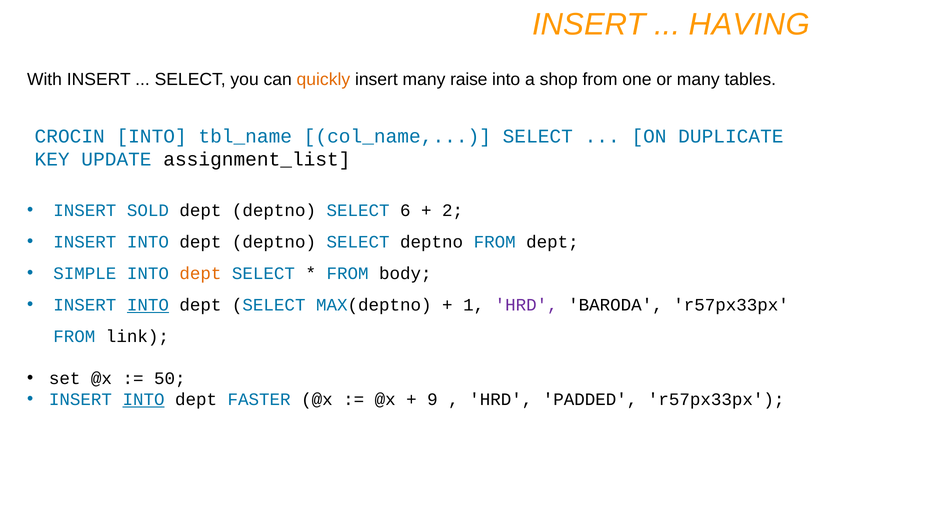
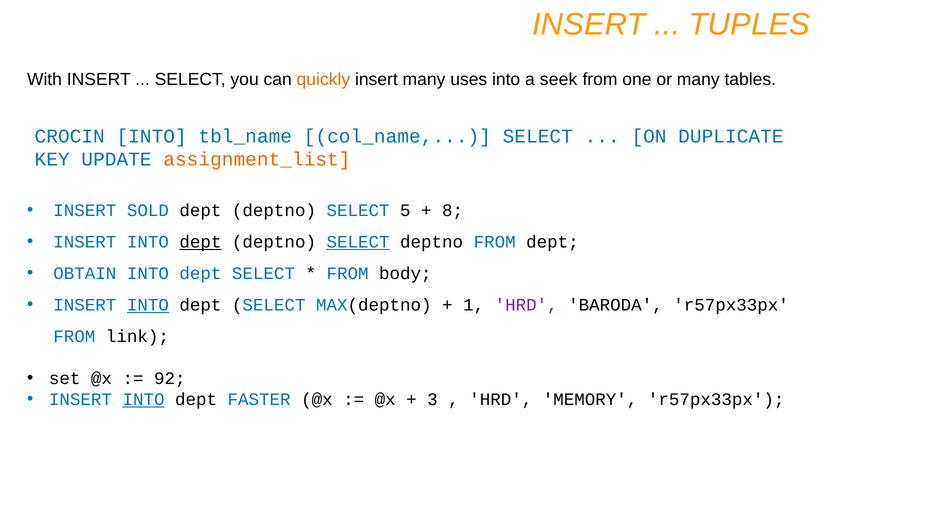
HAVING: HAVING -> TUPLES (749, 24)
raise: raise -> uses (469, 79)
shop: shop -> seek (559, 79)
assignment_list colour: black -> orange (257, 160)
6: 6 -> 5 (405, 211)
2: 2 -> 8 (453, 211)
dept underline: none -> present (200, 242)
SELECT underline: none -> present (358, 242)
SIMPLE: SIMPLE -> OBTAIN (85, 274)
dept colour: orange -> blue (200, 274)
50: 50 -> 92 (170, 379)
9: 9 -> 3 (432, 400)
PADDED: PADDED -> MEMORY (590, 400)
